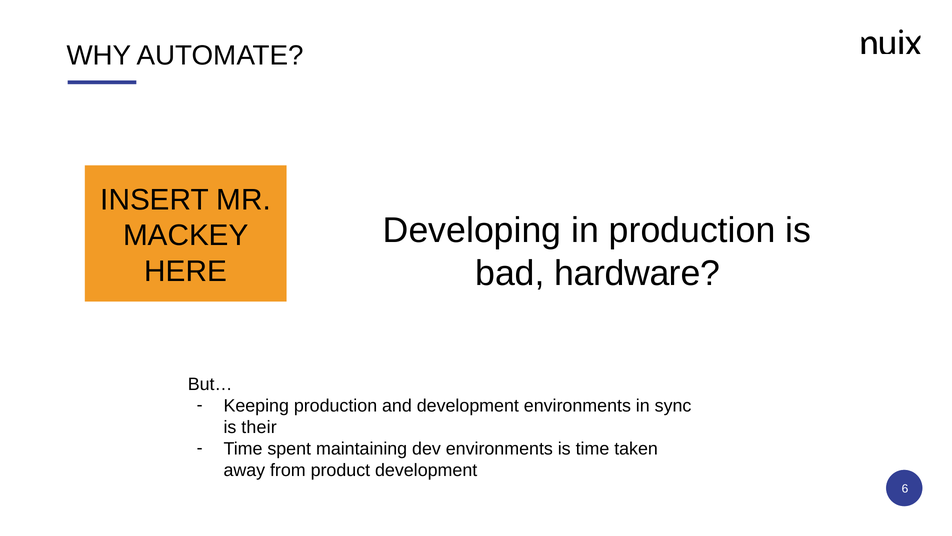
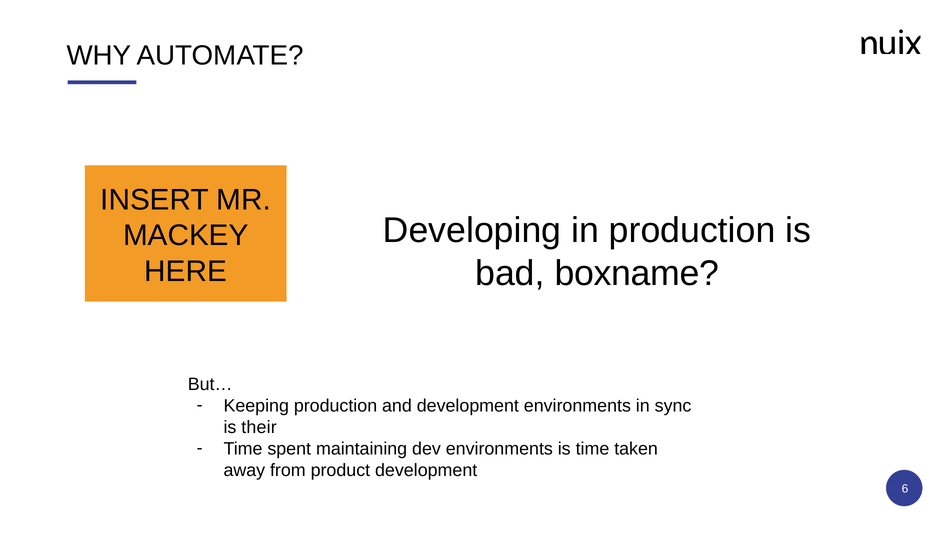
hardware: hardware -> boxname (637, 273)
